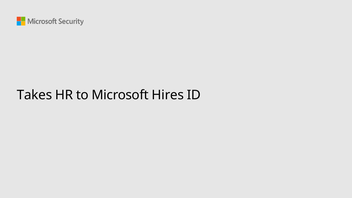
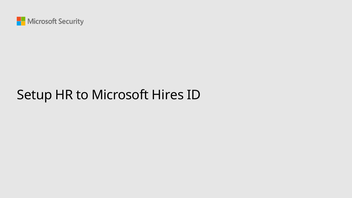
Takes: Takes -> Setup (35, 95)
